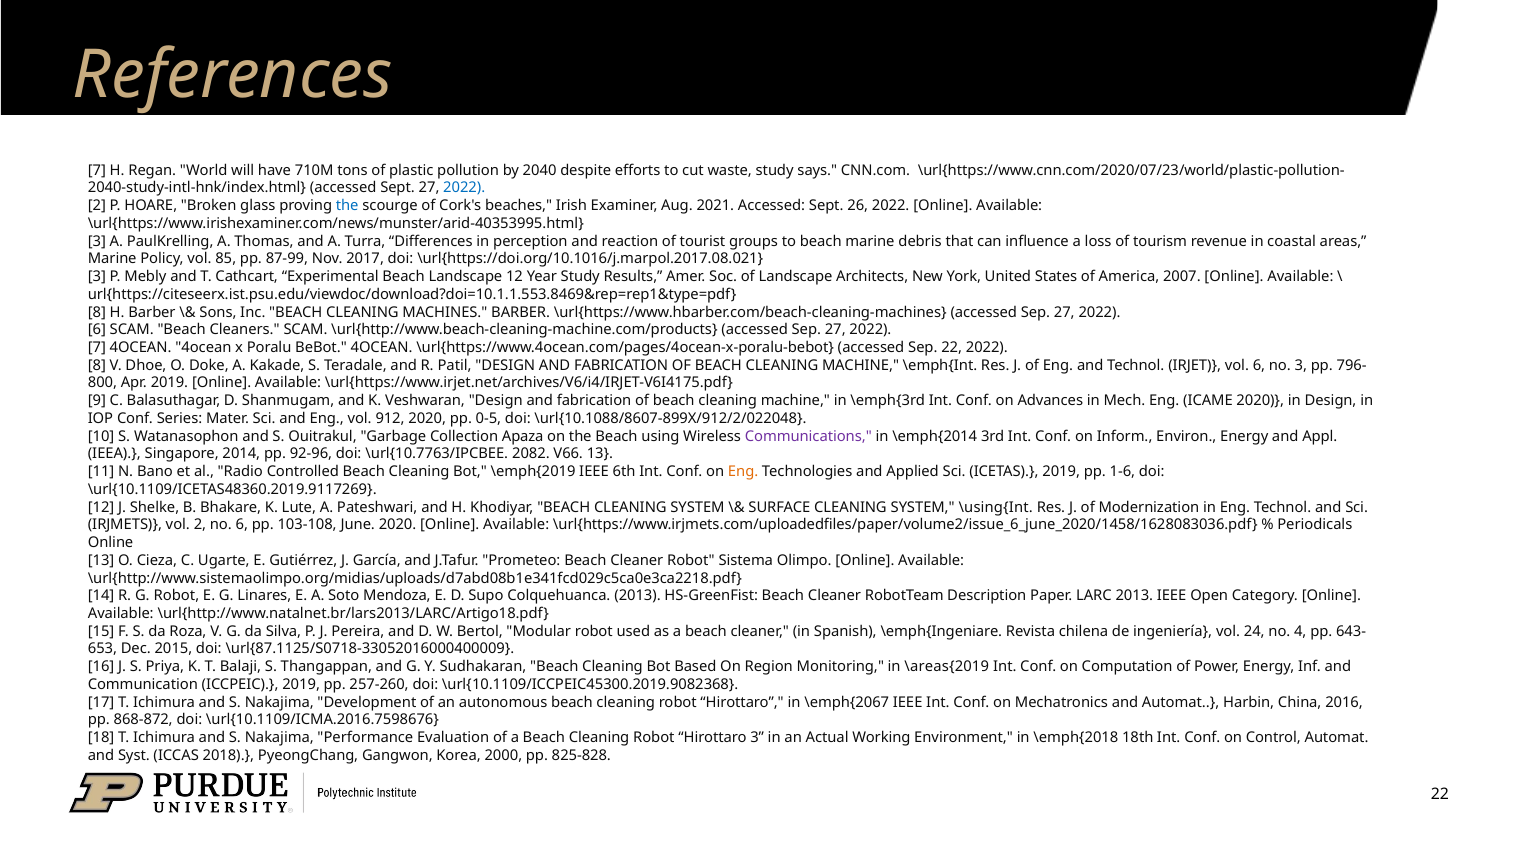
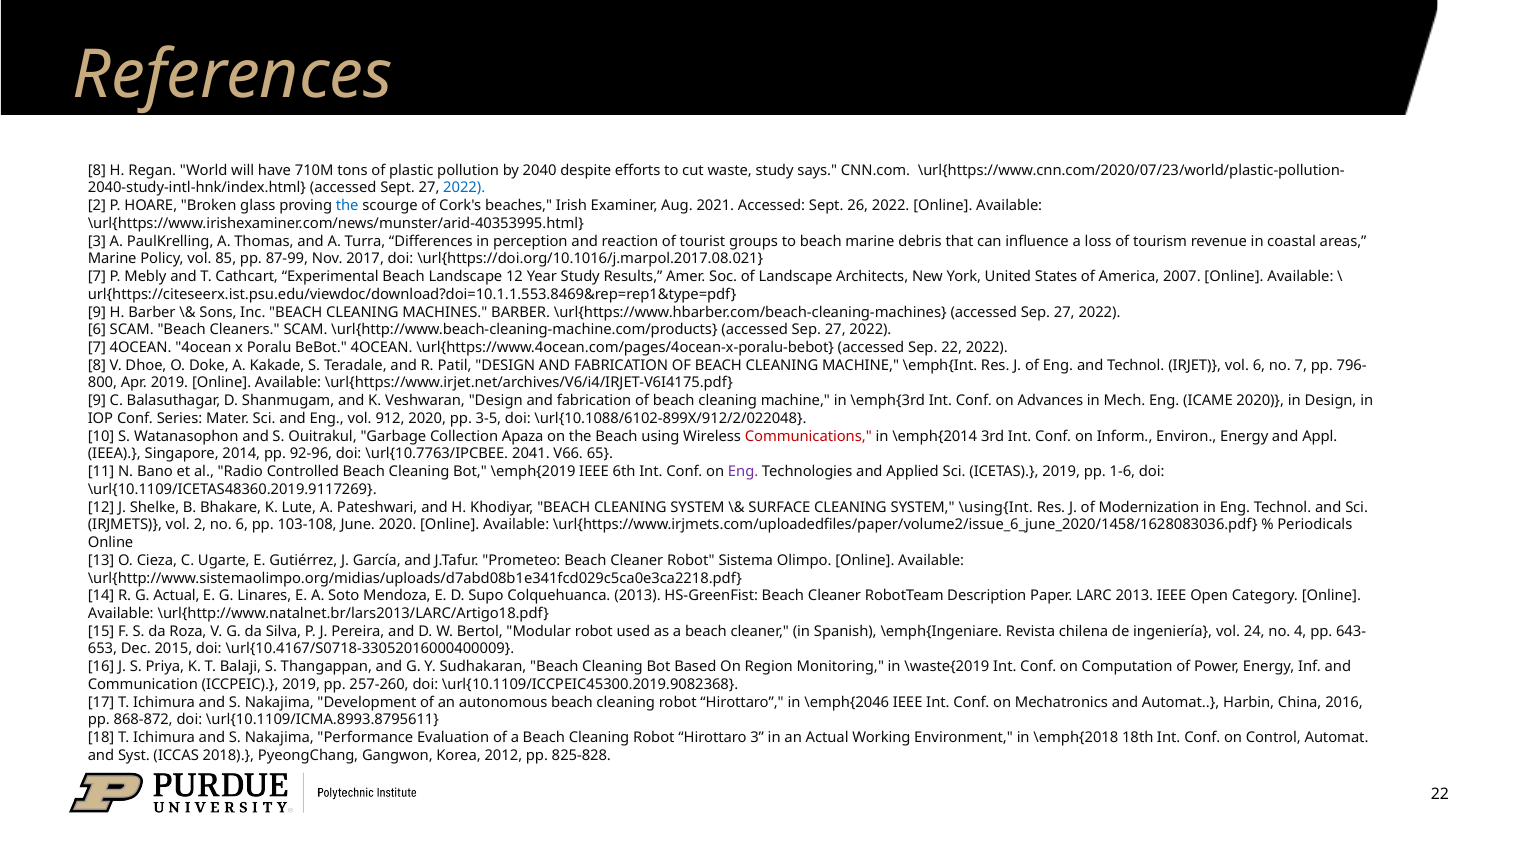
7: 7 -> 8 (97, 170)
3: 3 -> 7 (97, 277)
8: 8 -> 9 (97, 312)
no 3: 3 -> 7 (1301, 365)
0-5: 0-5 -> 3-5 (488, 418)
\url{10.1088/8607-899X/912/2/022048: \url{10.1088/8607-899X/912/2/022048 -> \url{10.1088/6102-899X/912/2/022048 (670, 418)
Communications colour: purple -> red (808, 436)
2082: 2082 -> 2041 (531, 454)
V66 13: 13 -> 65 (600, 454)
Eng colour: orange -> purple (743, 472)
G Robot: Robot -> Actual (177, 596)
\url{87.1125/S0718-33052016000400009: \url{87.1125/S0718-33052016000400009 -> \url{10.4167/S0718-33052016000400009 (370, 649)
\areas{2019: \areas{2019 -> \waste{2019 (947, 667)
\emph{2067: \emph{2067 -> \emph{2046 (847, 702)
\url{10.1109/ICMA.2016.7598676: \url{10.1109/ICMA.2016.7598676 -> \url{10.1109/ICMA.8993.8795611 (322, 720)
2000: 2000 -> 2012 (503, 755)
